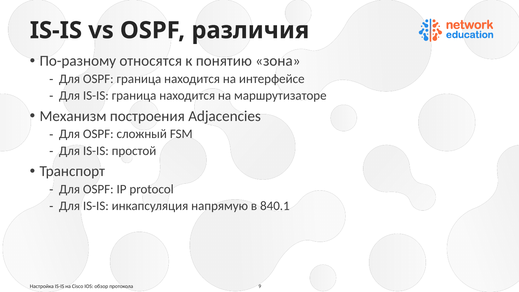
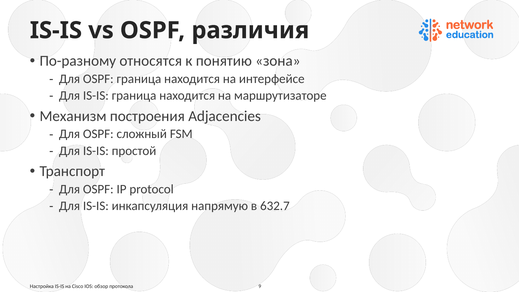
840.1: 840.1 -> 632.7 (275, 206)
